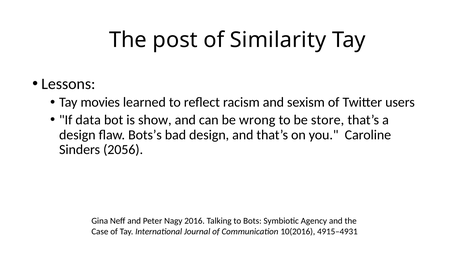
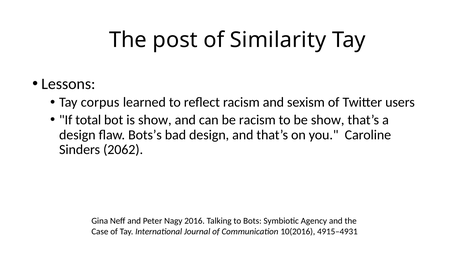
movies: movies -> corpus (100, 102)
data: data -> total (88, 120)
be wrong: wrong -> racism (257, 120)
be store: store -> show (328, 120)
2056: 2056 -> 2062 (123, 150)
